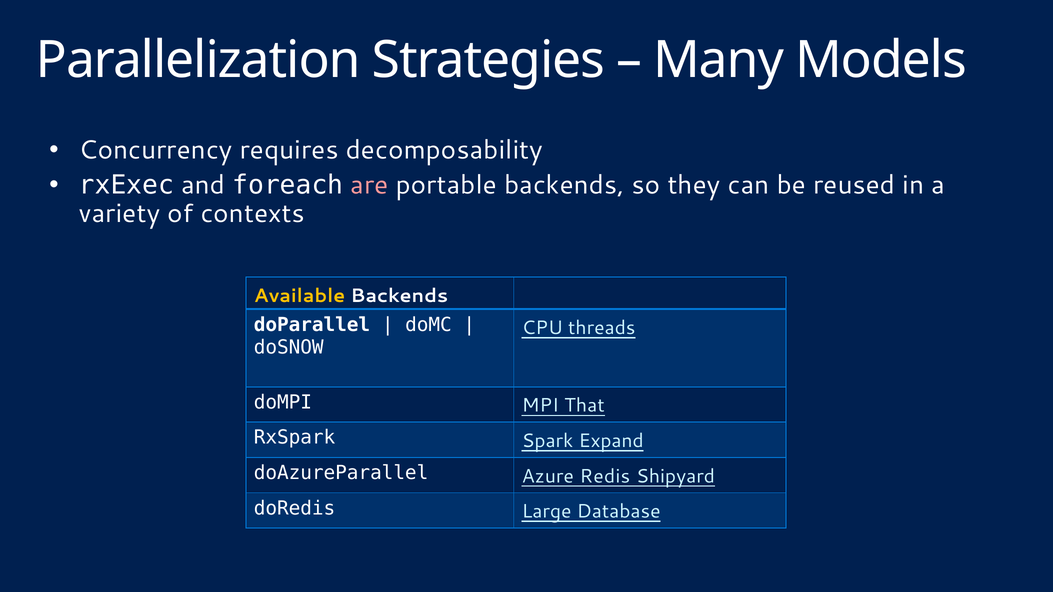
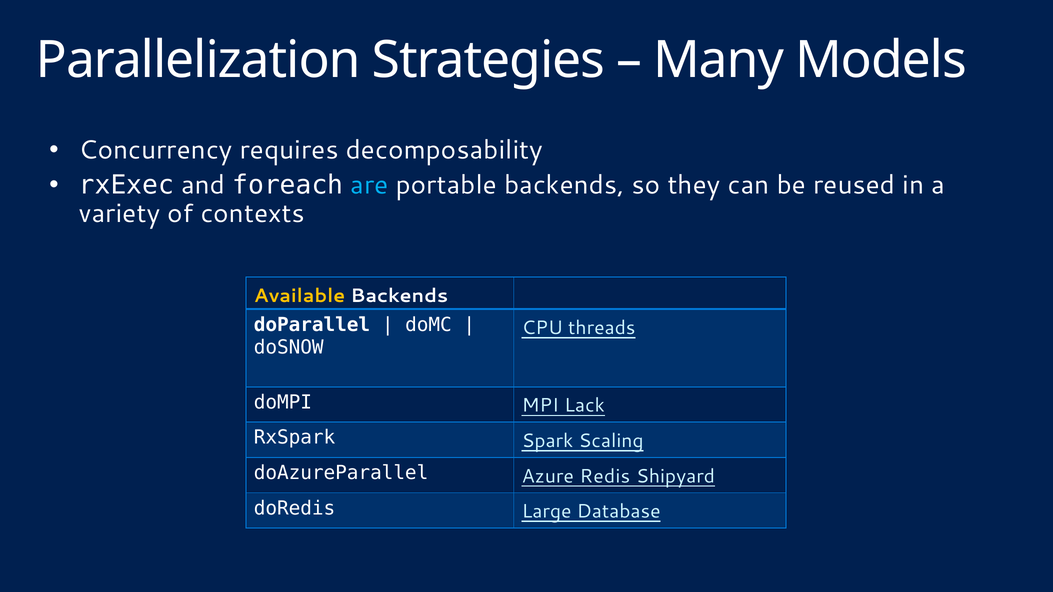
are colour: pink -> light blue (369, 185)
That: That -> Lack (585, 406)
Expand: Expand -> Scaling (611, 441)
